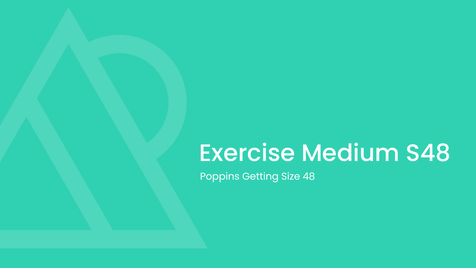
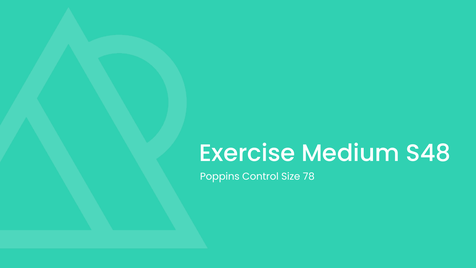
Getting: Getting -> Control (260, 176)
48: 48 -> 78 (309, 176)
